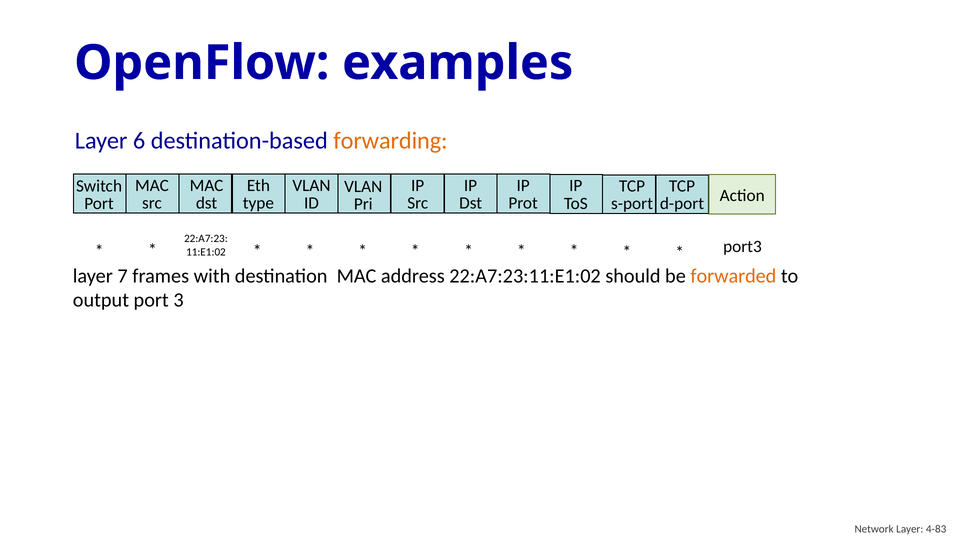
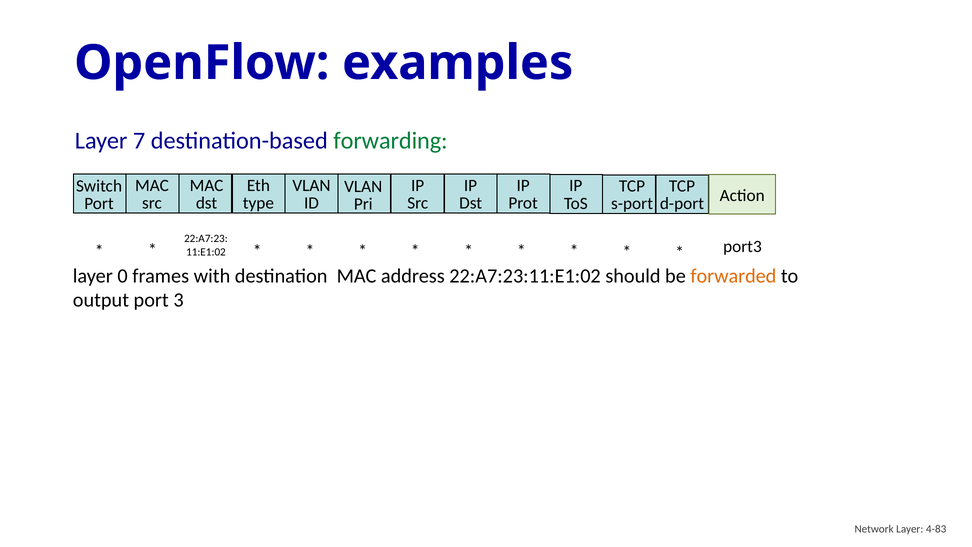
6: 6 -> 7 (139, 141)
forwarding colour: orange -> green (390, 141)
7: 7 -> 0 (123, 276)
